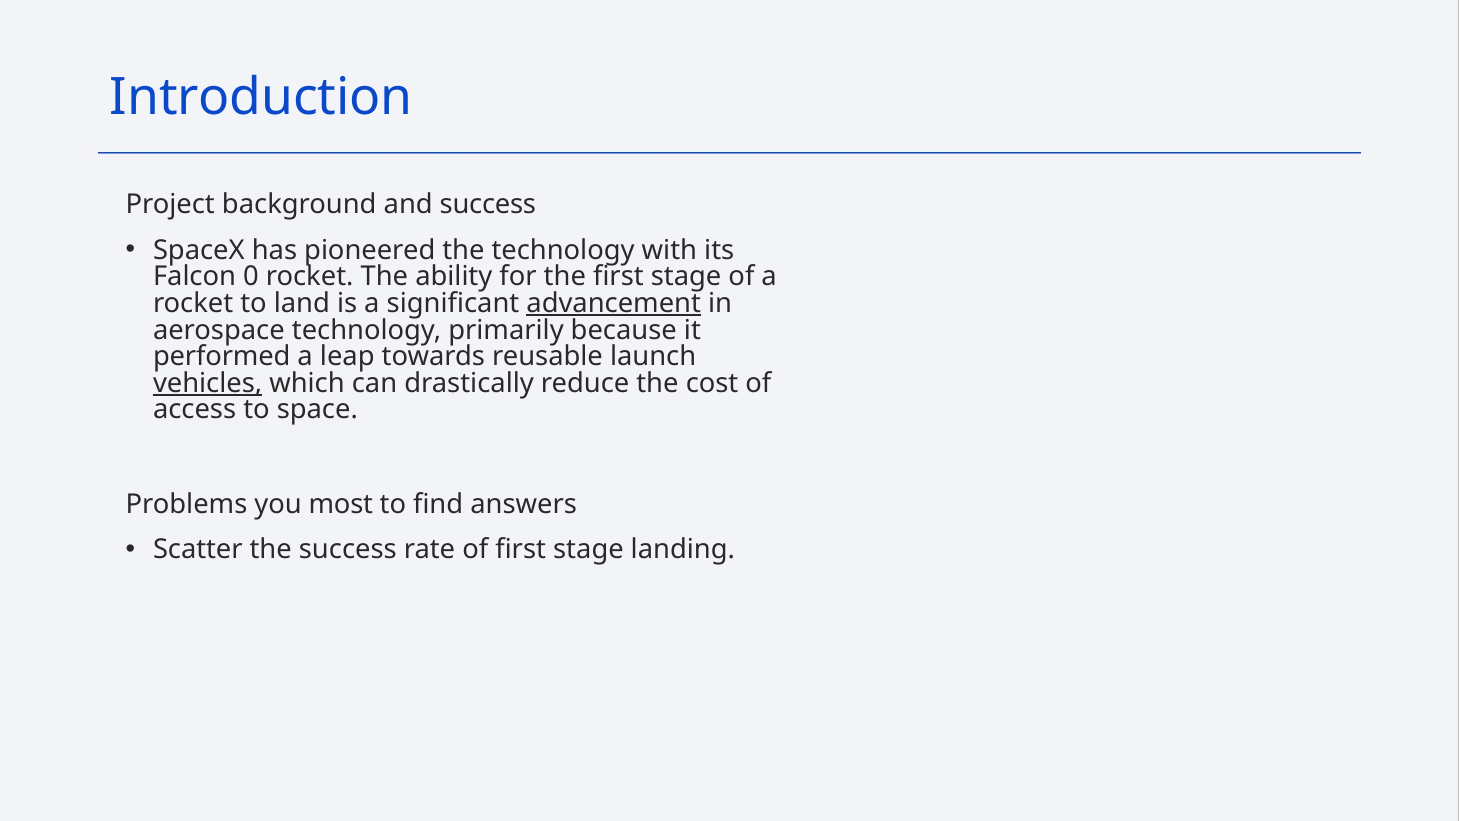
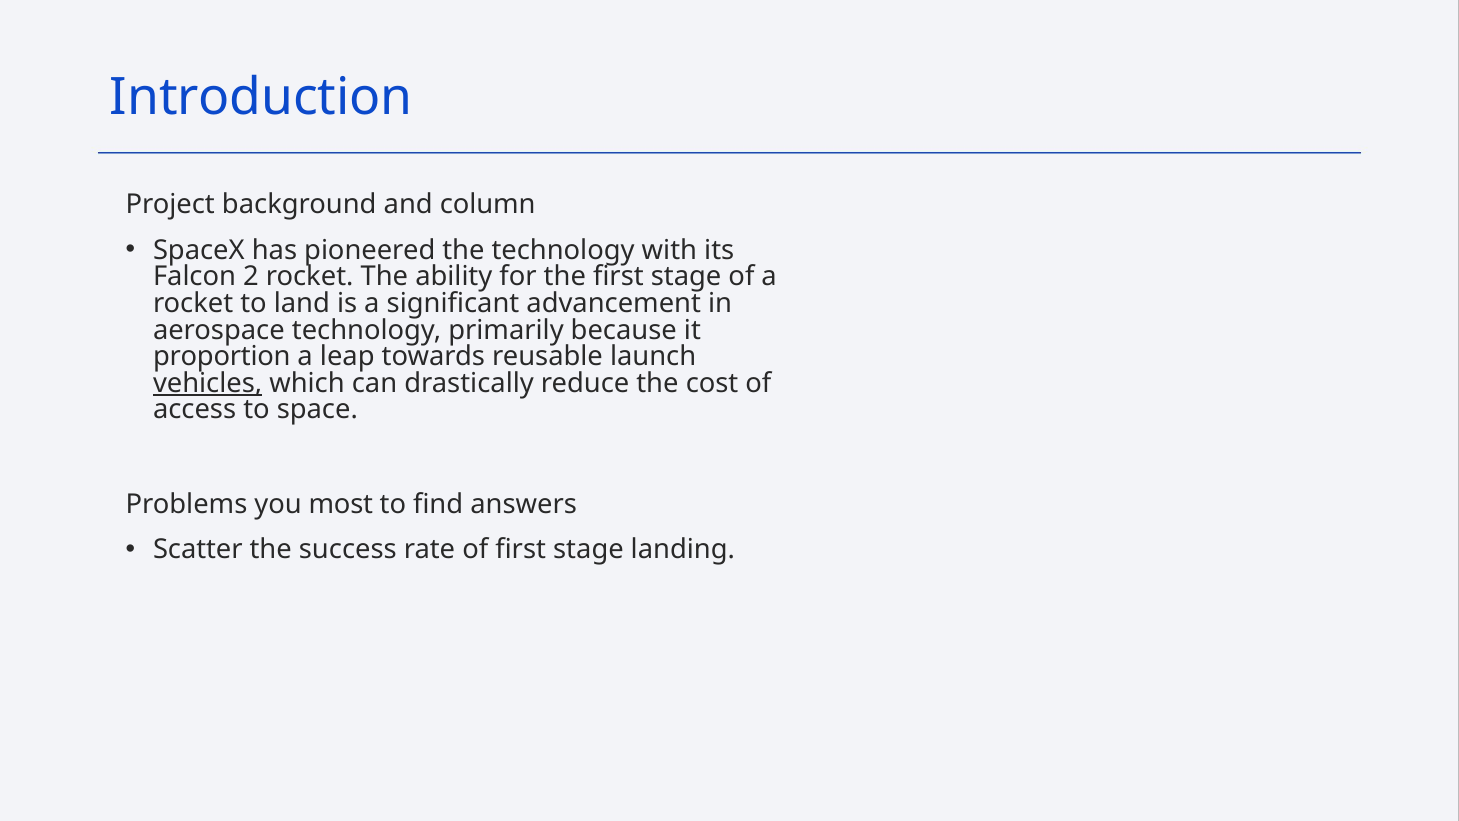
and success: success -> column (488, 204)
0: 0 -> 2 (251, 277)
advancement underline: present -> none (614, 303)
performed: performed -> proportion (222, 357)
